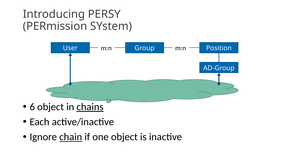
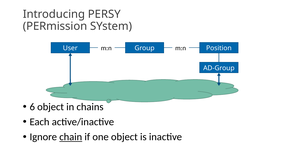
chains underline: present -> none (90, 107)
